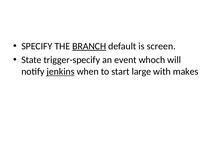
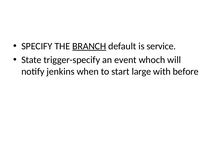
screen: screen -> service (161, 46)
jenkins underline: present -> none (61, 71)
makes: makes -> before (186, 71)
